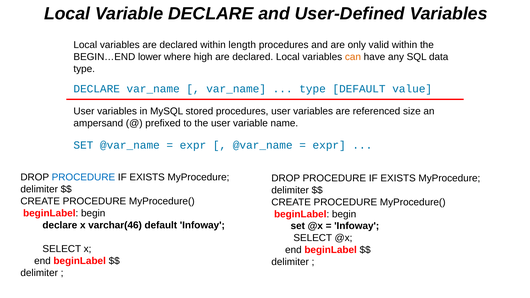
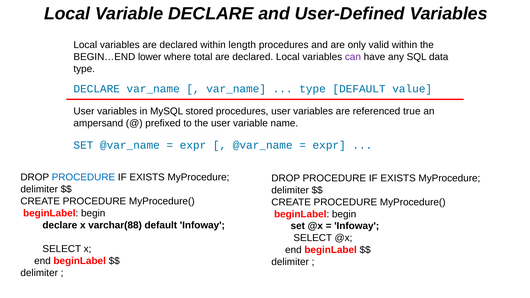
high: high -> total (203, 57)
can colour: orange -> purple (353, 57)
size: size -> true (412, 111)
varchar(46: varchar(46 -> varchar(88 (115, 225)
